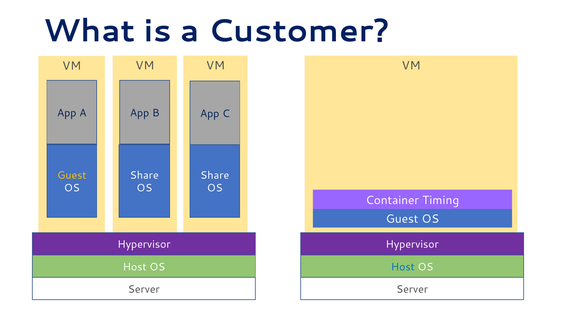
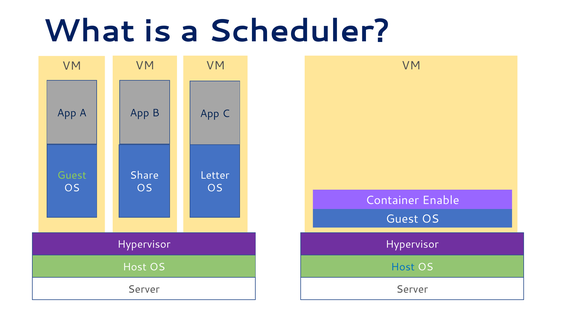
Customer: Customer -> Scheduler (299, 31)
Guest colour: yellow -> light green (72, 175)
Share: Share -> Letter (215, 175)
Timing: Timing -> Enable (441, 200)
